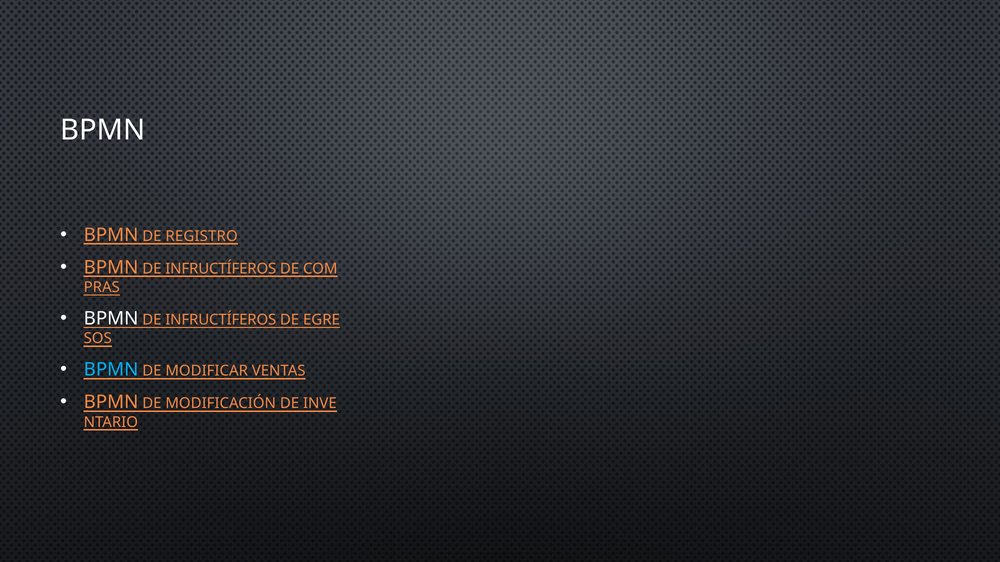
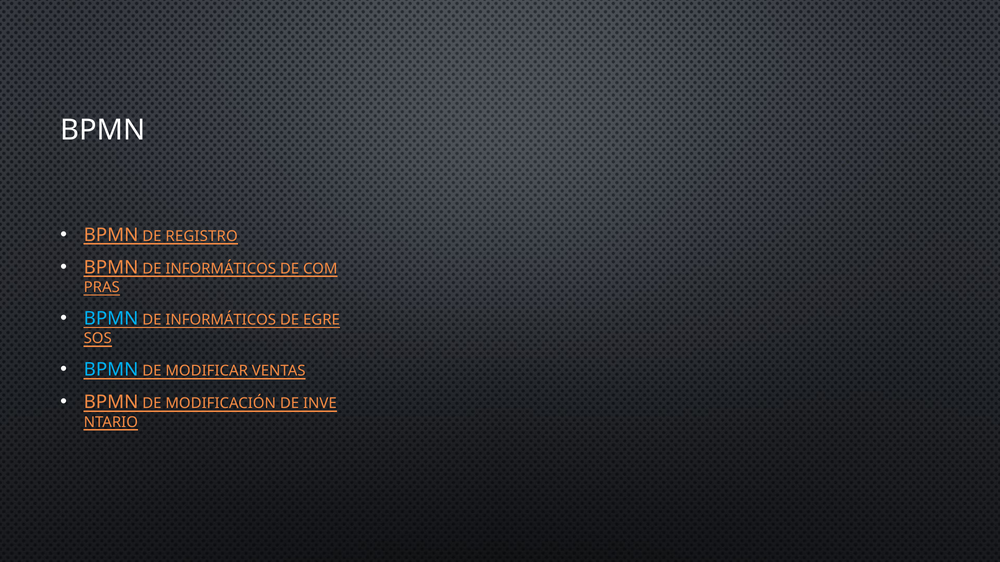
INFRUCTÍFEROS: INFRUCTÍFEROS -> INFORMÁTICOS (221, 269)
BPMN colour: white -> light blue (111, 319)
INFRUCTÍFEROS: INFRUCTÍFEROS -> INFORMÁTICOS (221, 320)
